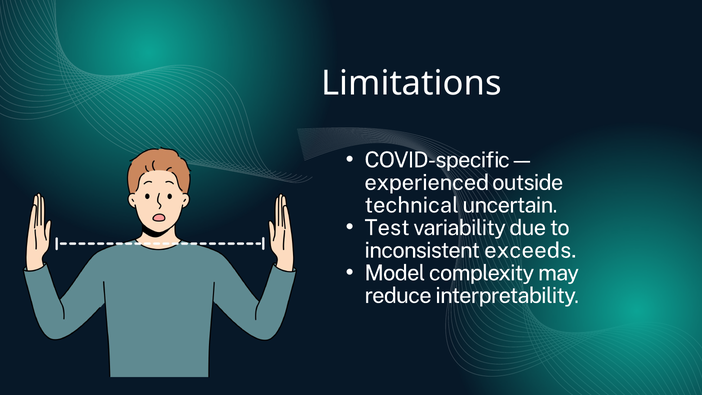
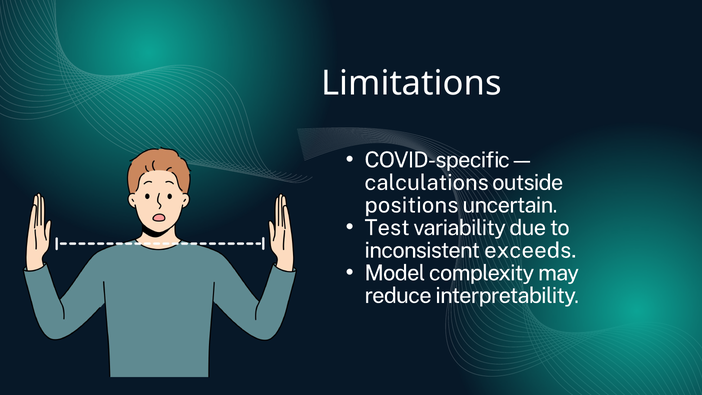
experienced: experienced -> calculations (427, 183)
technical: technical -> positions (412, 205)
